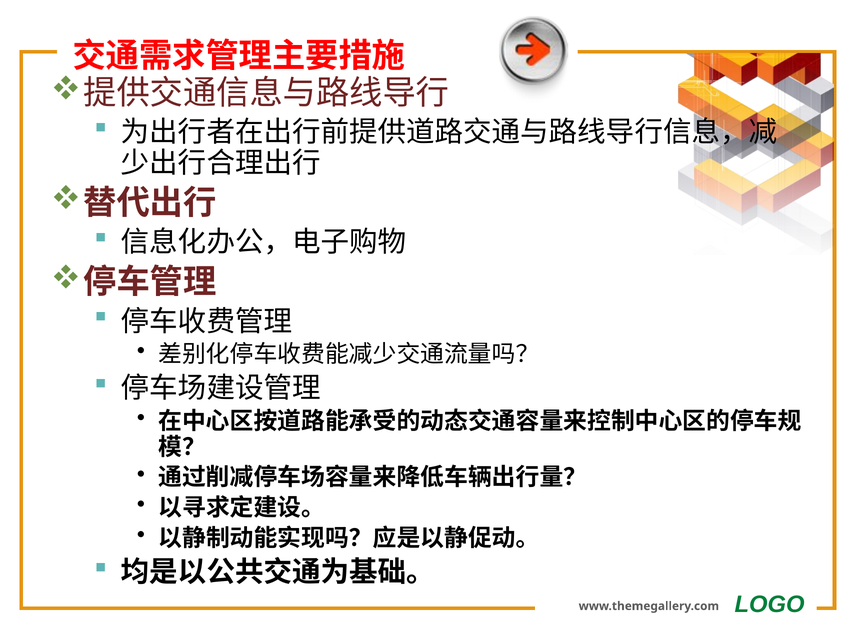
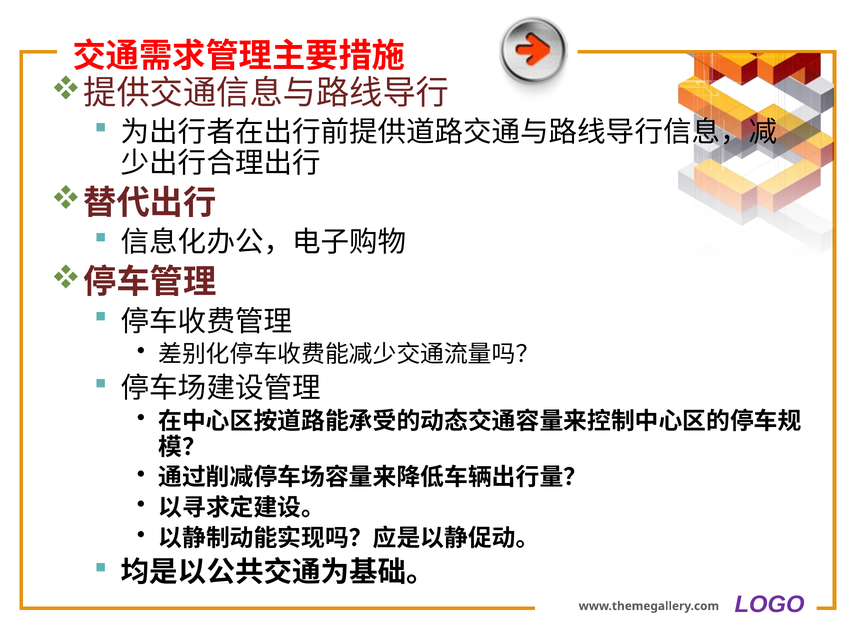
LOGO colour: green -> purple (770, 604)
